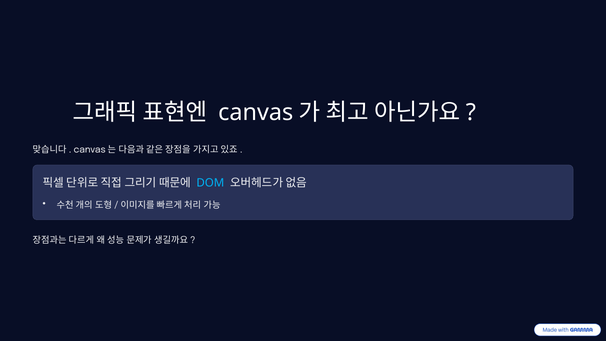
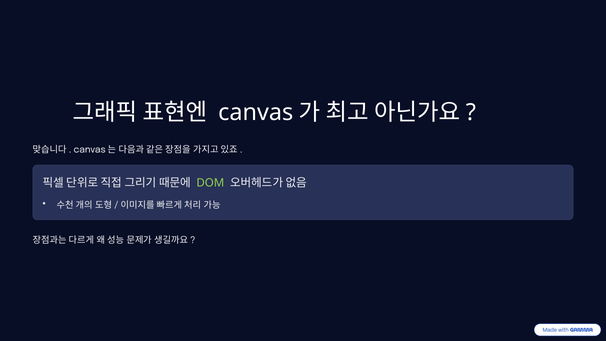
DOM colour: light blue -> light green (210, 183)
